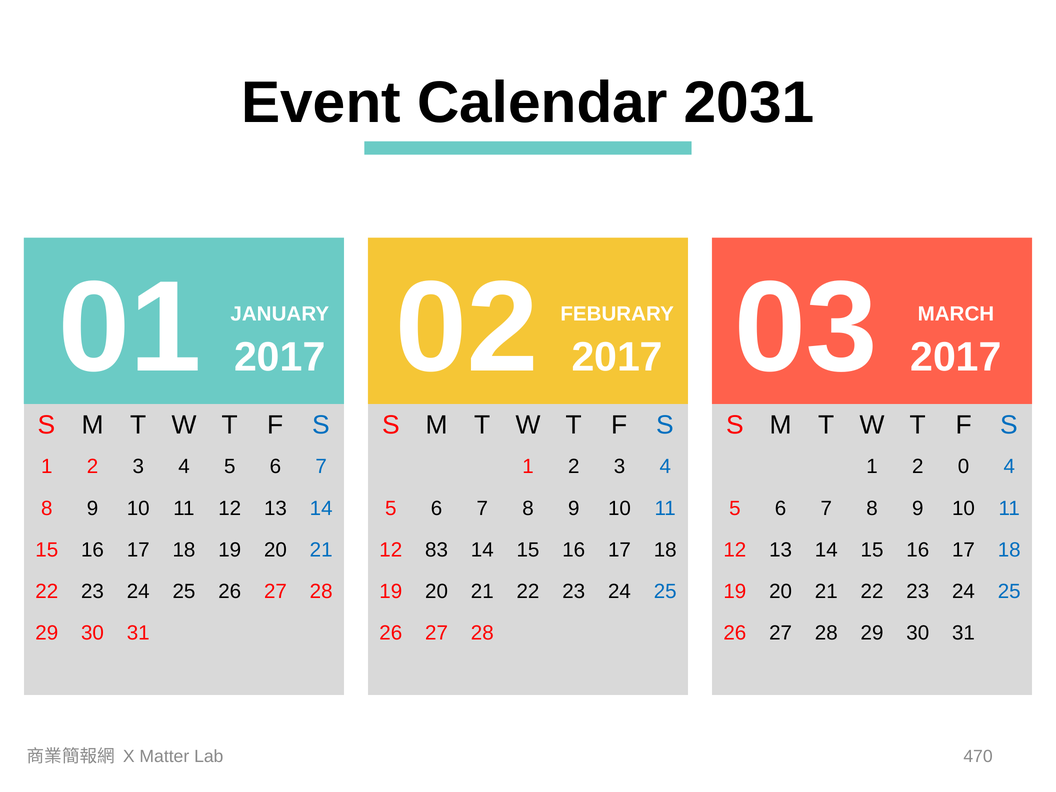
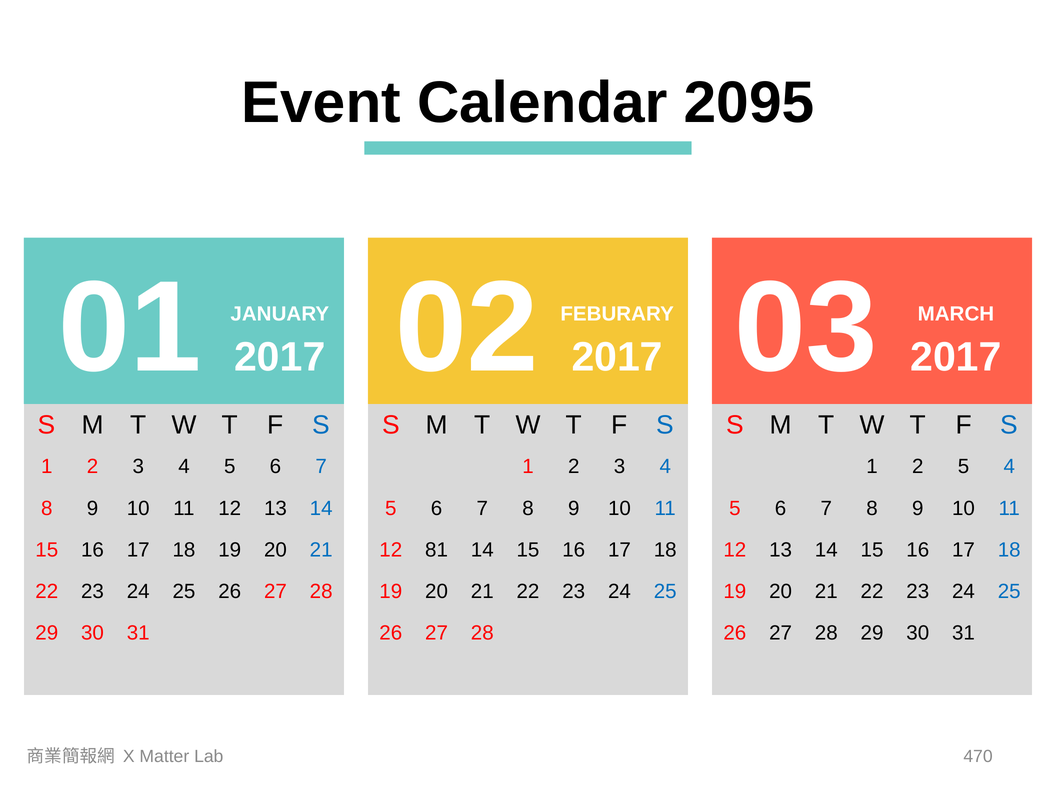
2031: 2031 -> 2095 (749, 103)
2 0: 0 -> 5 (964, 467)
83: 83 -> 81 (437, 550)
